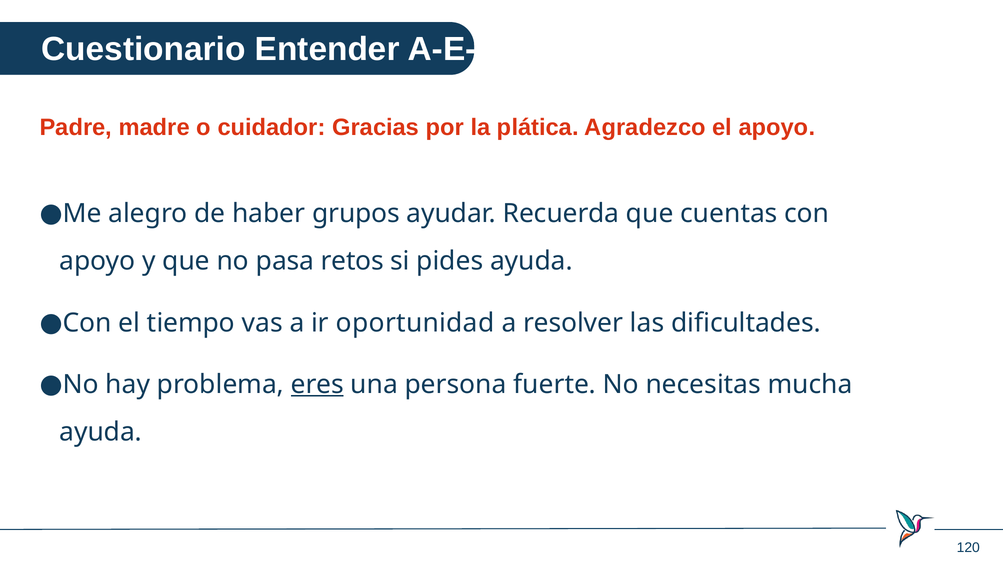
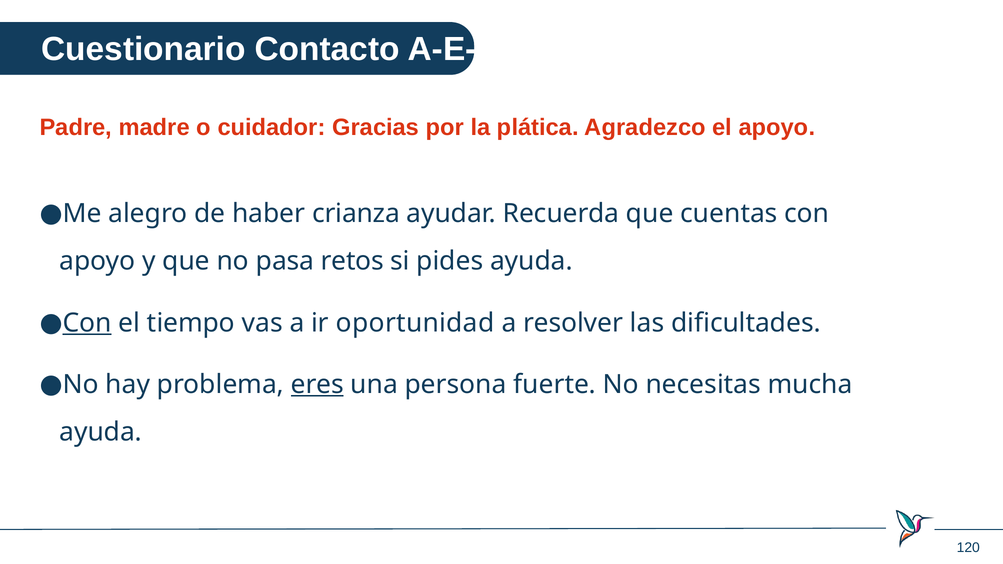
Entender: Entender -> Contacto (327, 49)
grupos: grupos -> crianza (356, 214)
Con underline: none -> present (87, 323)
